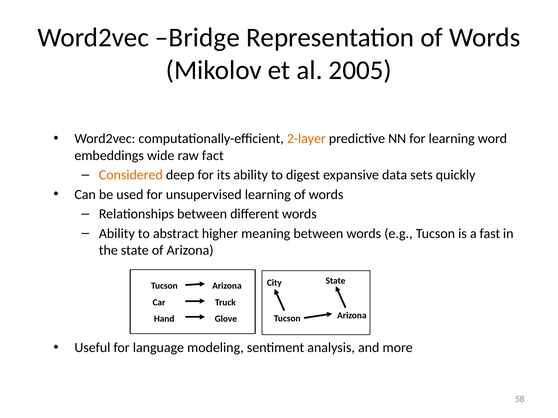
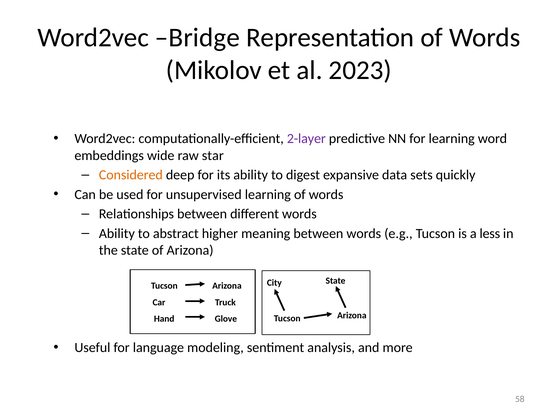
2005: 2005 -> 2023 (360, 70)
2-layer colour: orange -> purple (306, 139)
fact: fact -> star (213, 156)
fast: fast -> less (490, 234)
